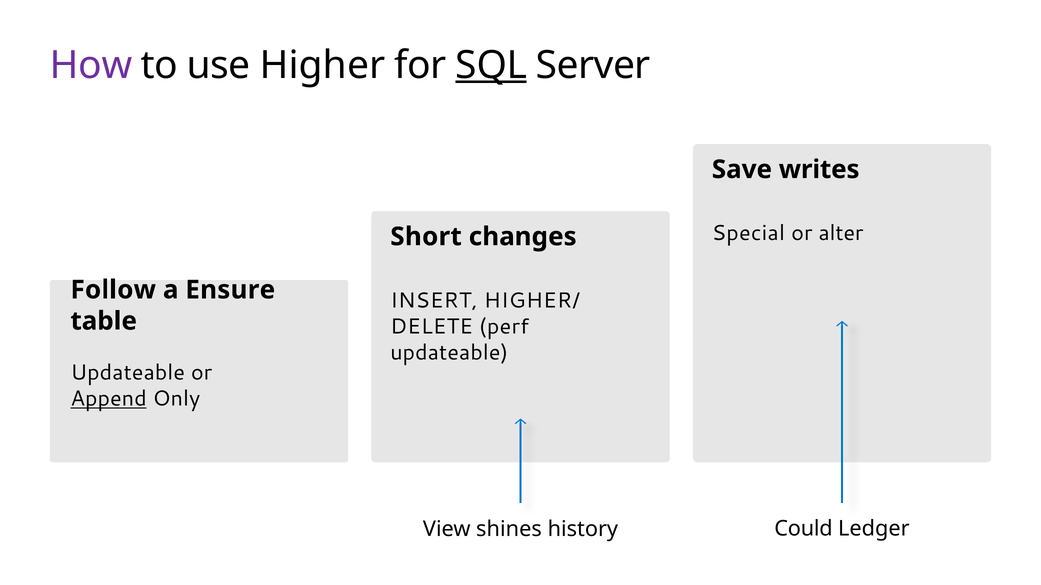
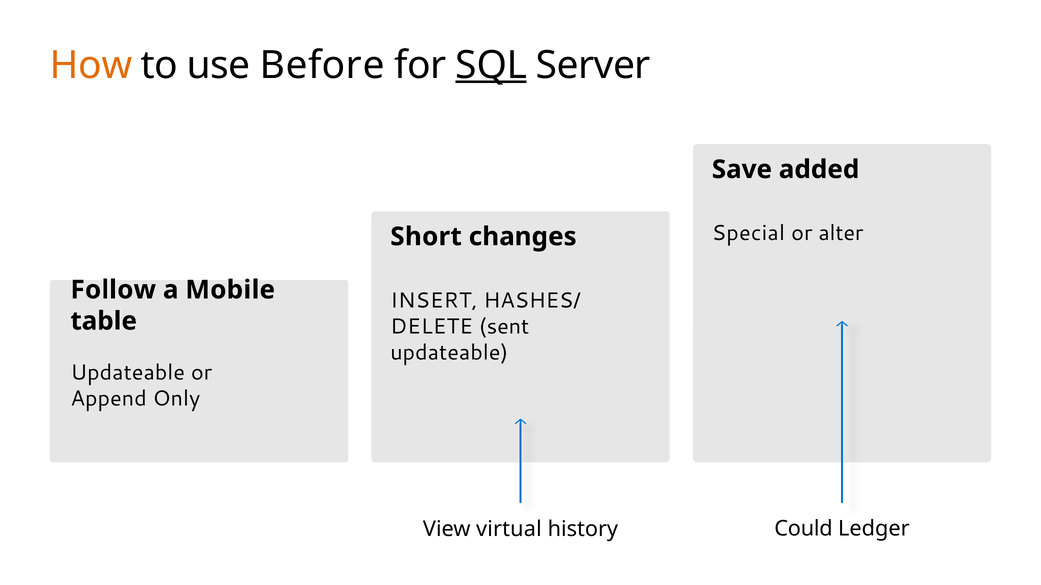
How colour: purple -> orange (91, 65)
Higher: Higher -> Before (322, 65)
writes: writes -> added (819, 170)
Ensure: Ensure -> Mobile (230, 290)
HIGHER/: HIGHER/ -> HASHES/ (532, 301)
perf: perf -> sent (504, 327)
Append underline: present -> none (109, 399)
shines: shines -> virtual (509, 529)
